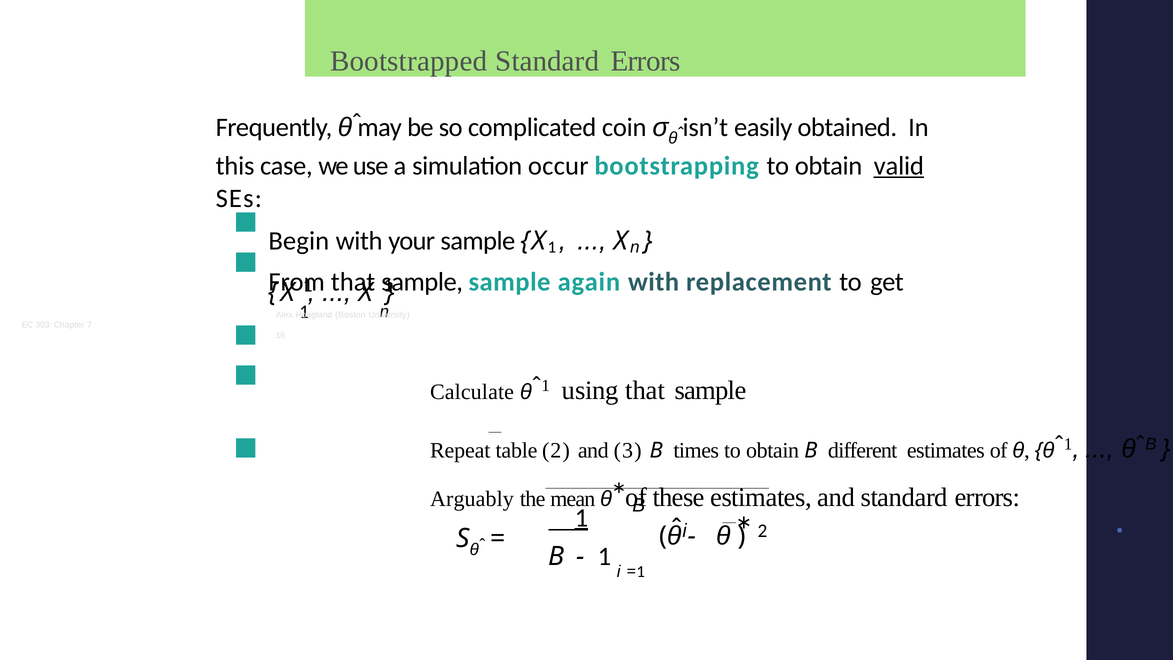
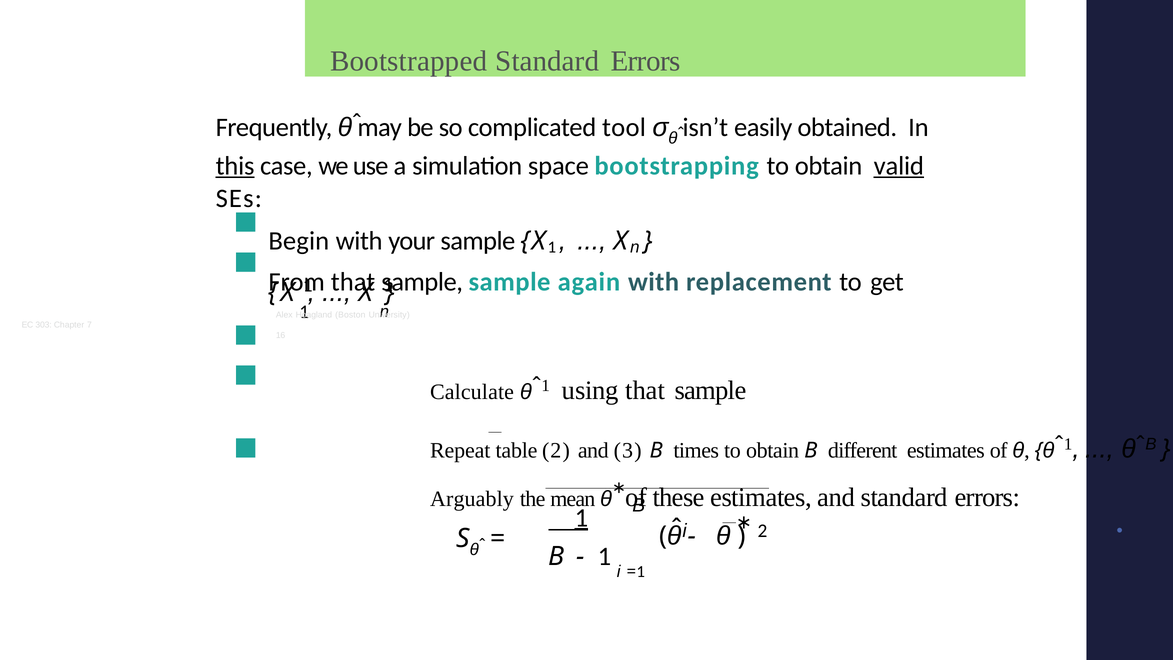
coin: coin -> tool (624, 127)
this underline: none -> present (235, 166)
occur: occur -> space (558, 166)
